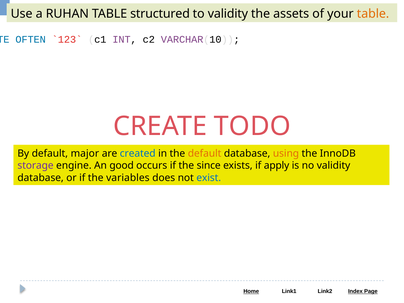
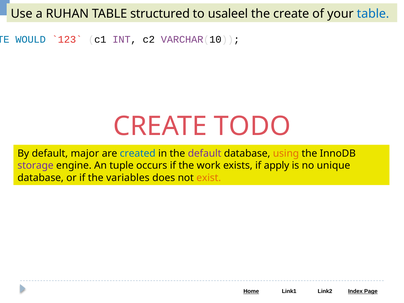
to validity: validity -> usaleel (228, 14)
the assets: assets -> create (291, 14)
table colour: orange -> blue (373, 14)
OFTEN: OFTEN -> WOULD (31, 39)
default colour: orange -> purple (205, 154)
good: good -> tuple (122, 166)
since: since -> work (209, 166)
no validity: validity -> unique (334, 166)
exist colour: blue -> orange (209, 178)
